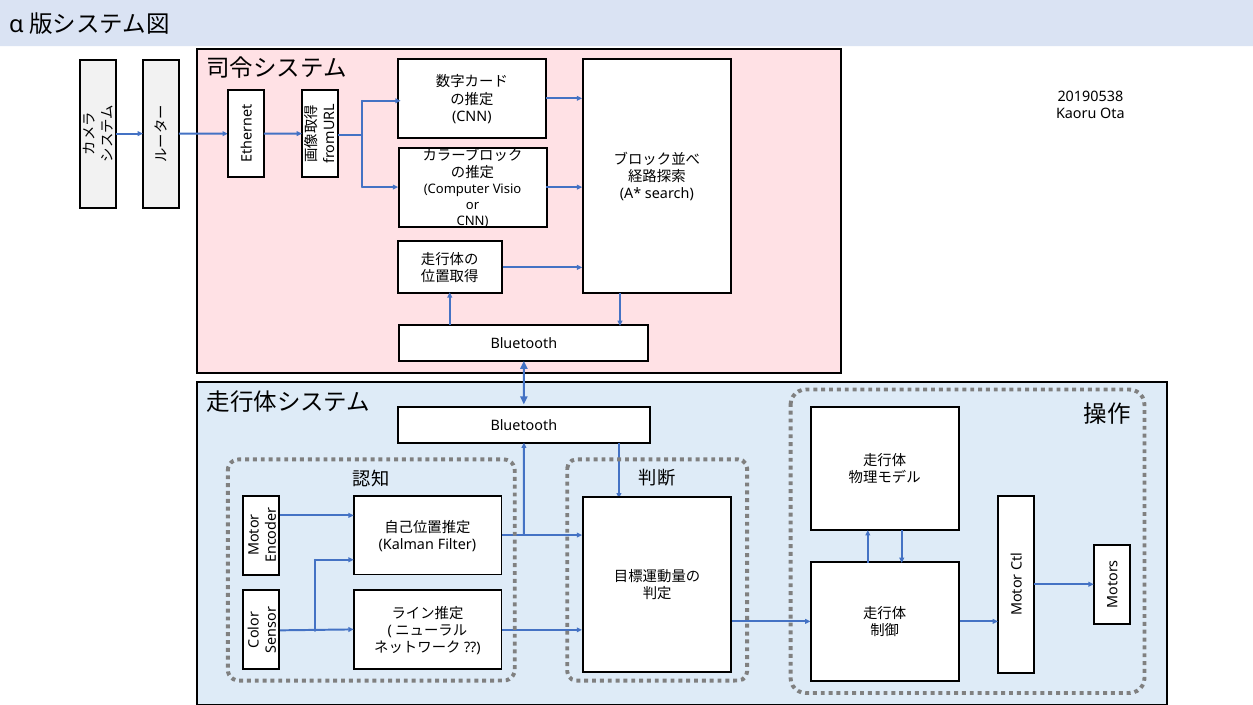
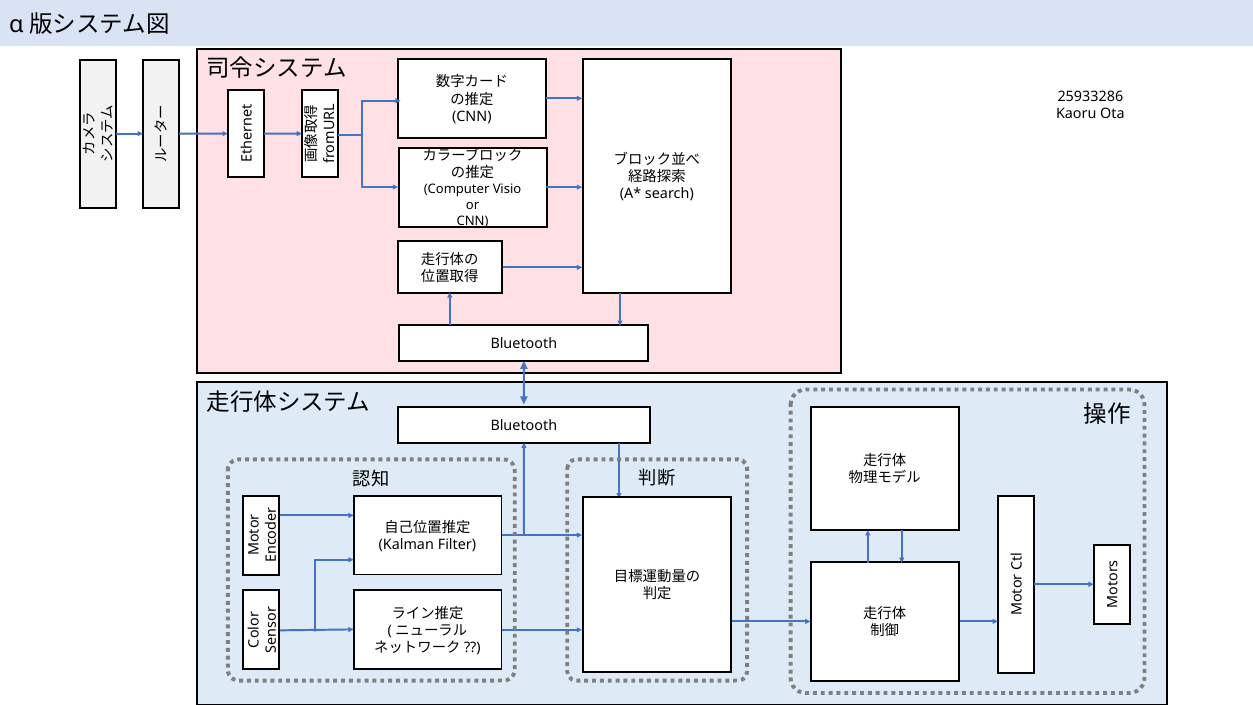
20190538: 20190538 -> 25933286 (1090, 97)
